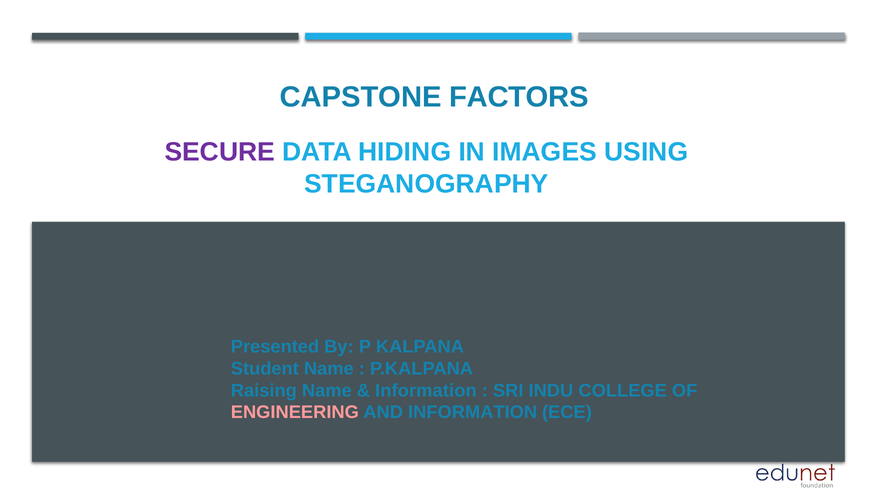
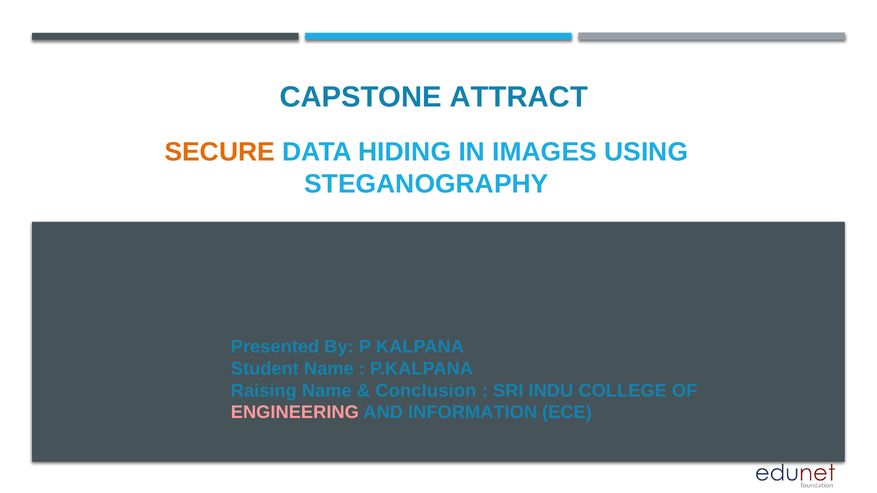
FACTORS: FACTORS -> ATTRACT (519, 97)
SECURE colour: purple -> orange (220, 152)
Information: Information -> Conclusion (426, 391)
